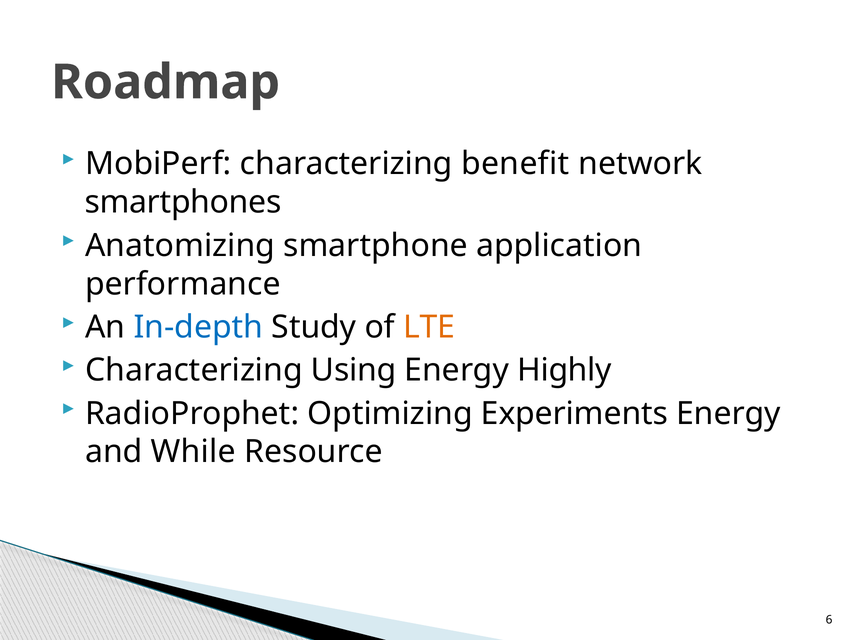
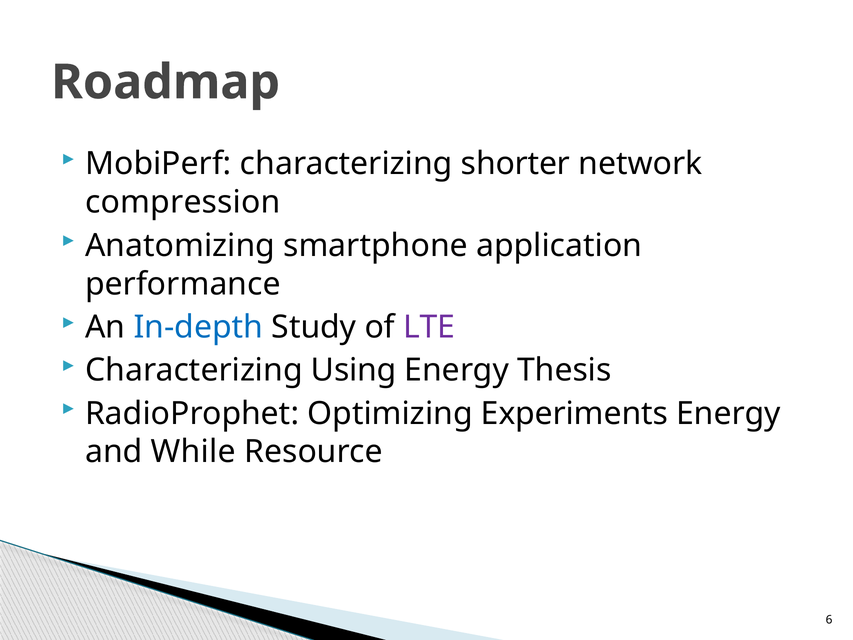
benefit: benefit -> shorter (516, 164)
smartphones: smartphones -> compression (183, 202)
LTE colour: orange -> purple (429, 327)
Highly: Highly -> Thesis (564, 370)
